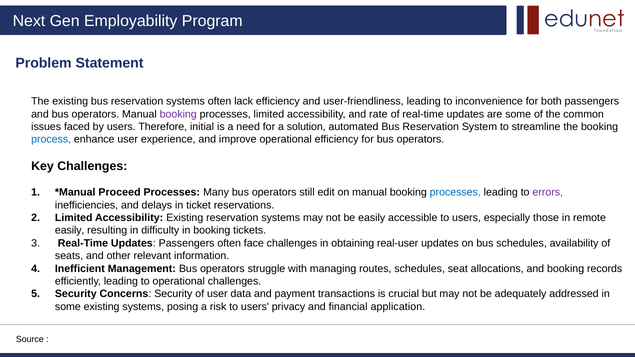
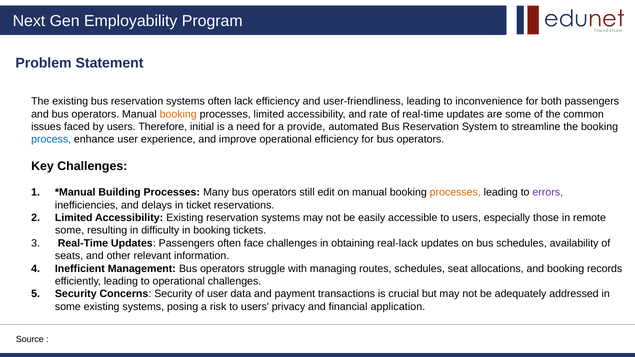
booking colour: purple -> orange (178, 114)
solution: solution -> provide (306, 127)
Proceed: Proceed -> Building (120, 193)
processes colour: blue -> orange (455, 193)
easily: easily -> some (70, 231)
real-user: real-user -> real-lack (398, 243)
